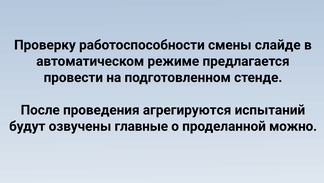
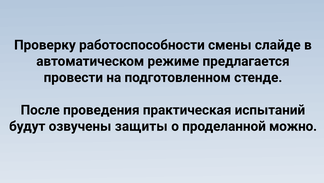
агрегируются: агрегируются -> практическая (187, 110)
главные: главные -> защиты (141, 126)
